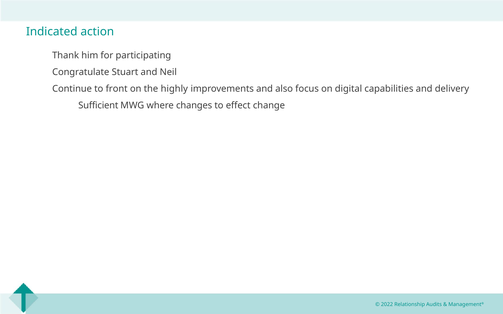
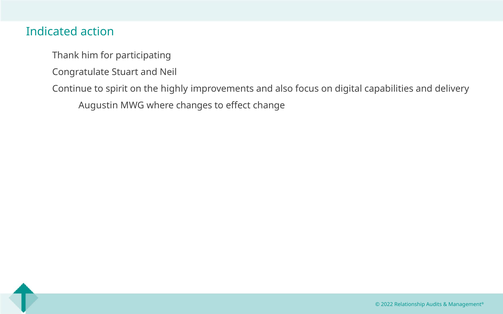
front: front -> spirit (117, 89)
Sufficient: Sufficient -> Augustin (98, 106)
